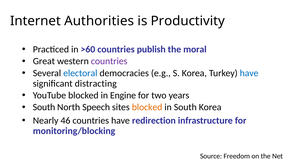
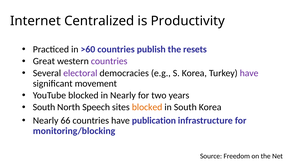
Authorities: Authorities -> Centralized (99, 21)
moral: moral -> resets (195, 50)
electoral colour: blue -> purple (80, 73)
have colour: blue -> purple (249, 73)
distracting: distracting -> movement (96, 84)
in Engine: Engine -> Nearly (123, 96)
46: 46 -> 66 (65, 121)
redirection: redirection -> publication (154, 121)
